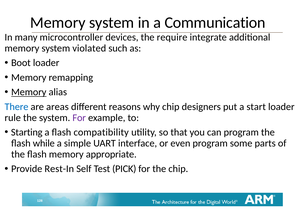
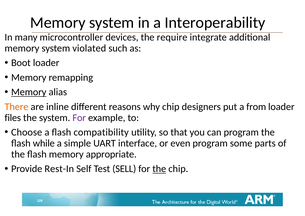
Communication: Communication -> Interoperability (215, 23)
There colour: blue -> orange (17, 106)
areas: areas -> inline (58, 106)
start: start -> from (256, 106)
rule: rule -> files (13, 117)
Starting: Starting -> Choose (27, 132)
PICK: PICK -> SELL (124, 168)
the underline: none -> present (159, 168)
